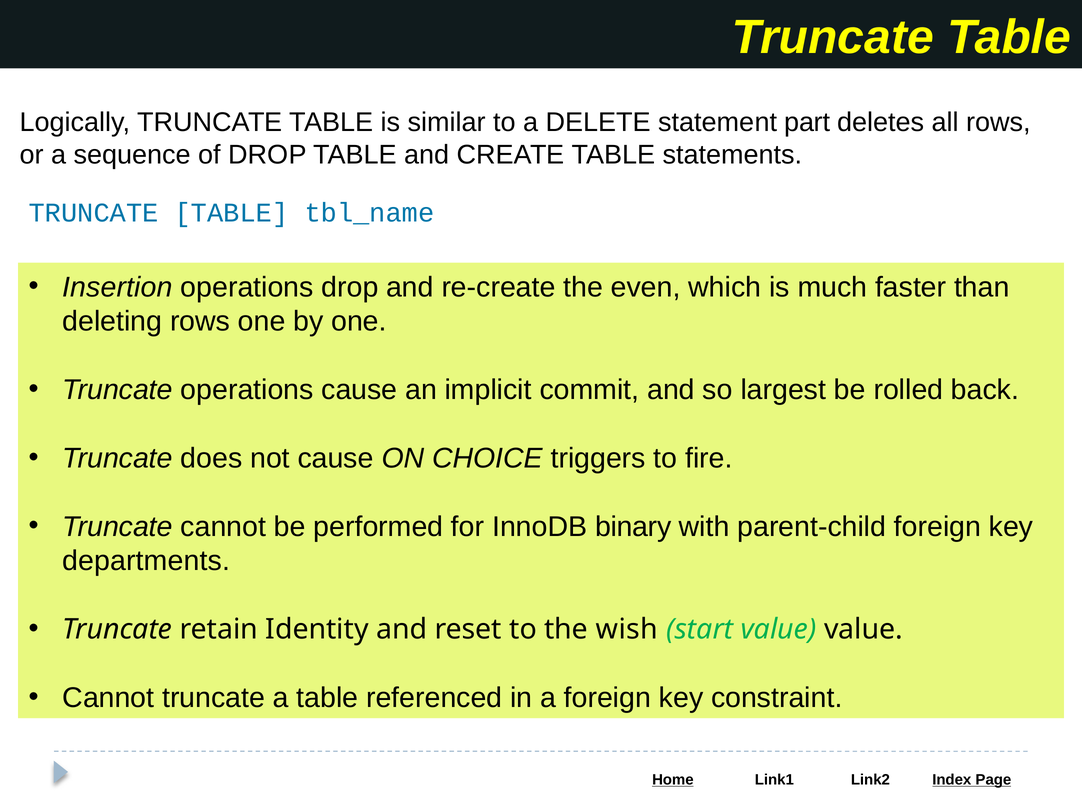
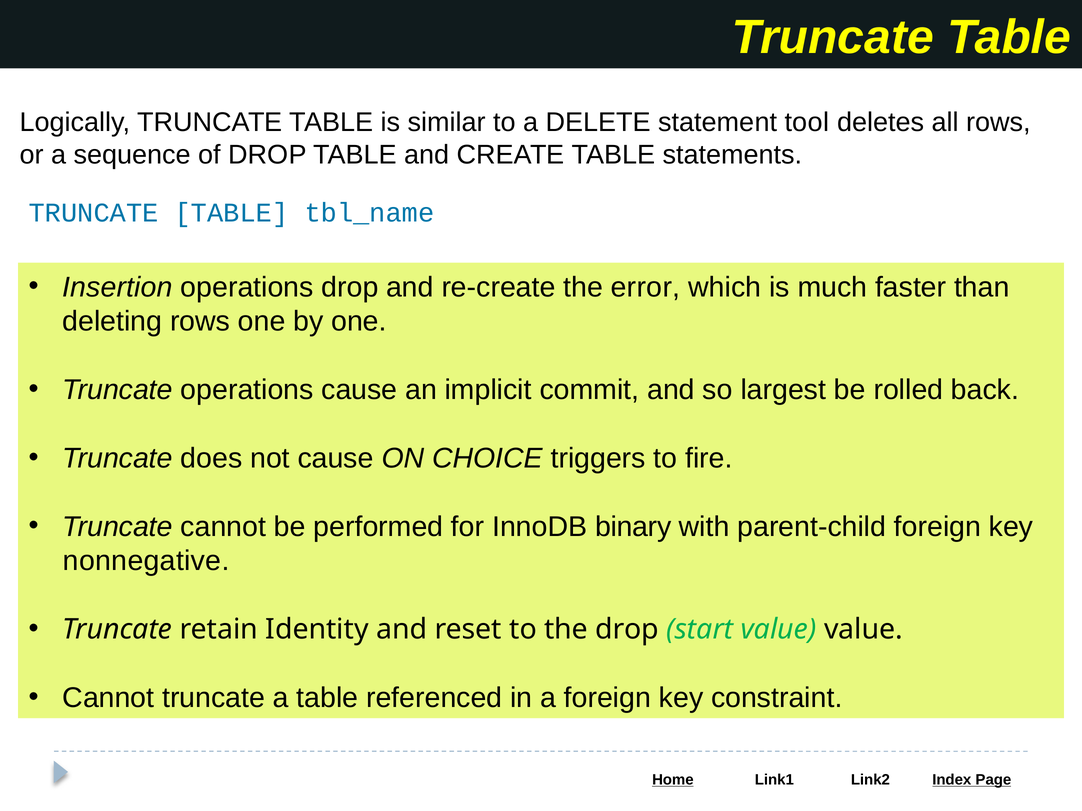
part: part -> tool (807, 123)
even: even -> error (645, 287)
departments: departments -> nonnegative (146, 561)
the wish: wish -> drop (627, 630)
